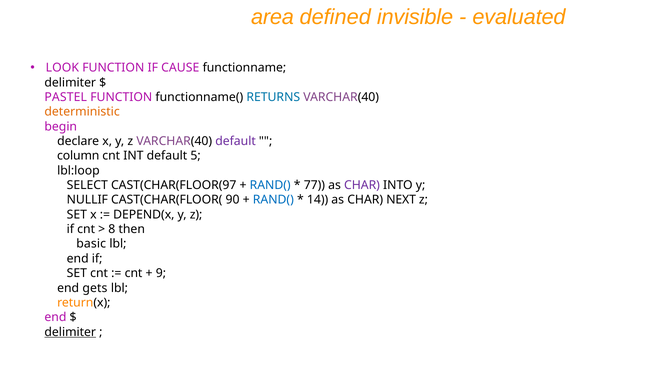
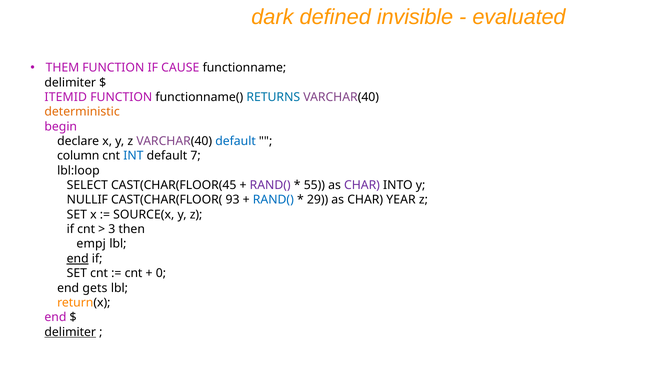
area: area -> dark (272, 17)
LOOK: LOOK -> THEM (62, 68)
PASTEL: PASTEL -> ITEMID (66, 97)
default colour: purple -> blue (236, 141)
INT colour: black -> blue (133, 156)
5: 5 -> 7 (196, 156)
CAST(CHAR(FLOOR(97: CAST(CHAR(FLOOR(97 -> CAST(CHAR(FLOOR(45 (174, 185)
RAND( colour: blue -> purple (270, 185)
77: 77 -> 55 (314, 185)
90: 90 -> 93 (233, 200)
14: 14 -> 29 (318, 200)
NEXT: NEXT -> YEAR (401, 200)
DEPEND(x: DEPEND(x -> SOURCE(x (144, 214)
8: 8 -> 3 (112, 229)
basic: basic -> empj (91, 244)
end underline: none -> present (78, 258)
9: 9 -> 0 (161, 273)
